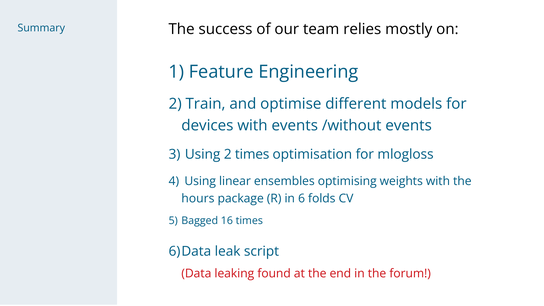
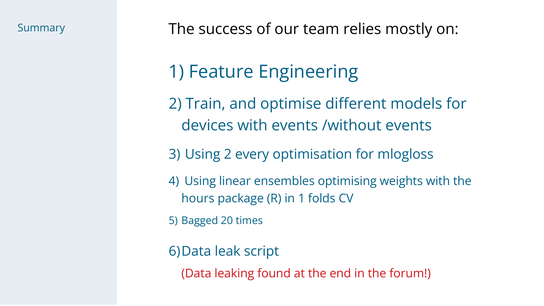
2 times: times -> every (252, 154)
in 6: 6 -> 1 (302, 199)
16: 16 -> 20 (227, 221)
